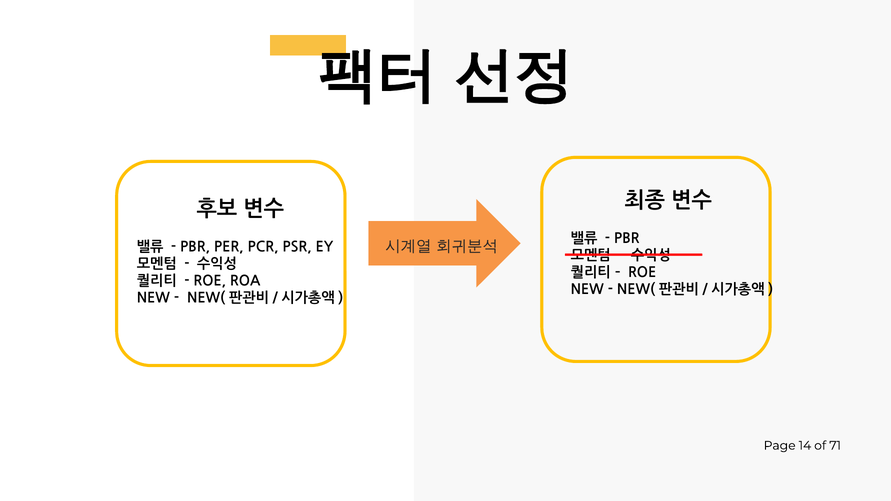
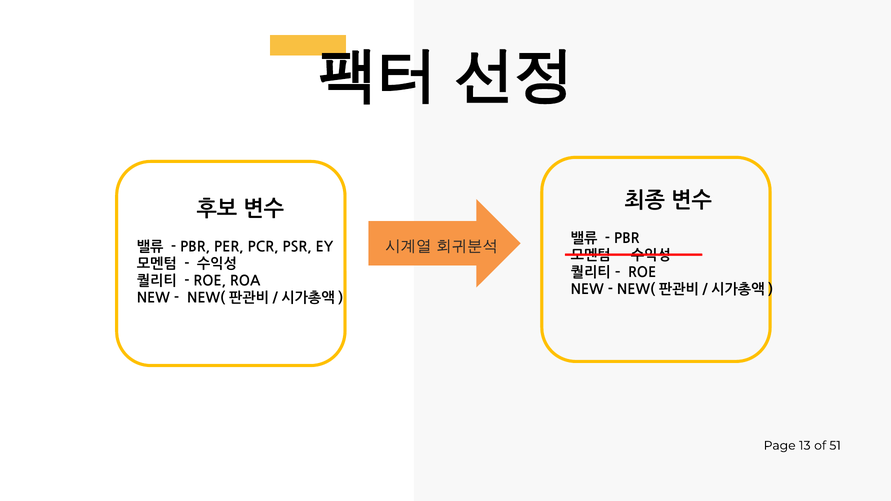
14: 14 -> 13 (805, 446)
71: 71 -> 51 (835, 446)
